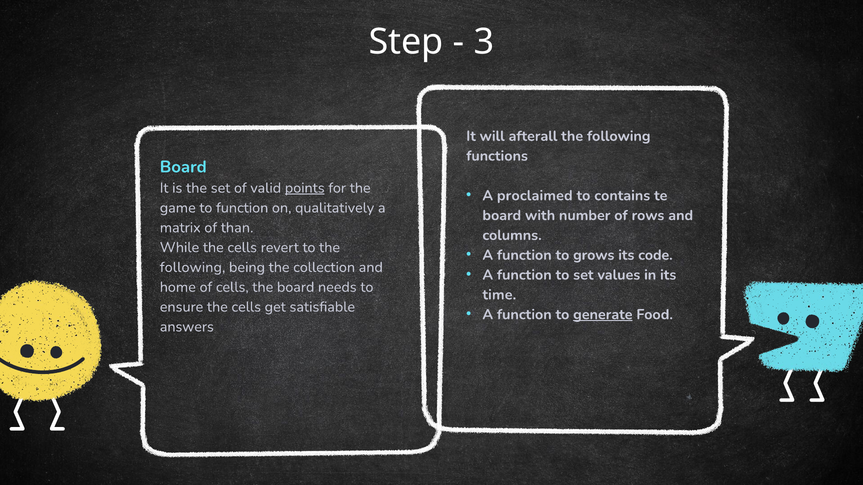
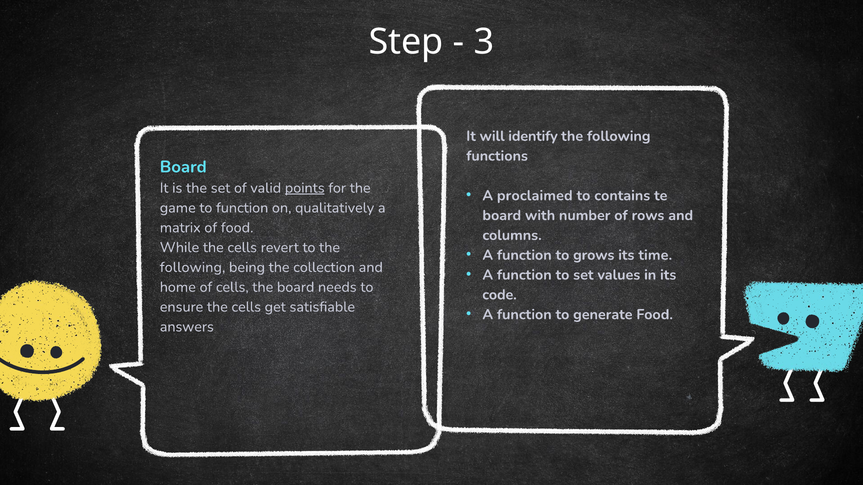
afterall: afterall -> identify (533, 136)
of than: than -> food (237, 228)
code: code -> time (655, 255)
time: time -> code (499, 295)
generate underline: present -> none (603, 315)
